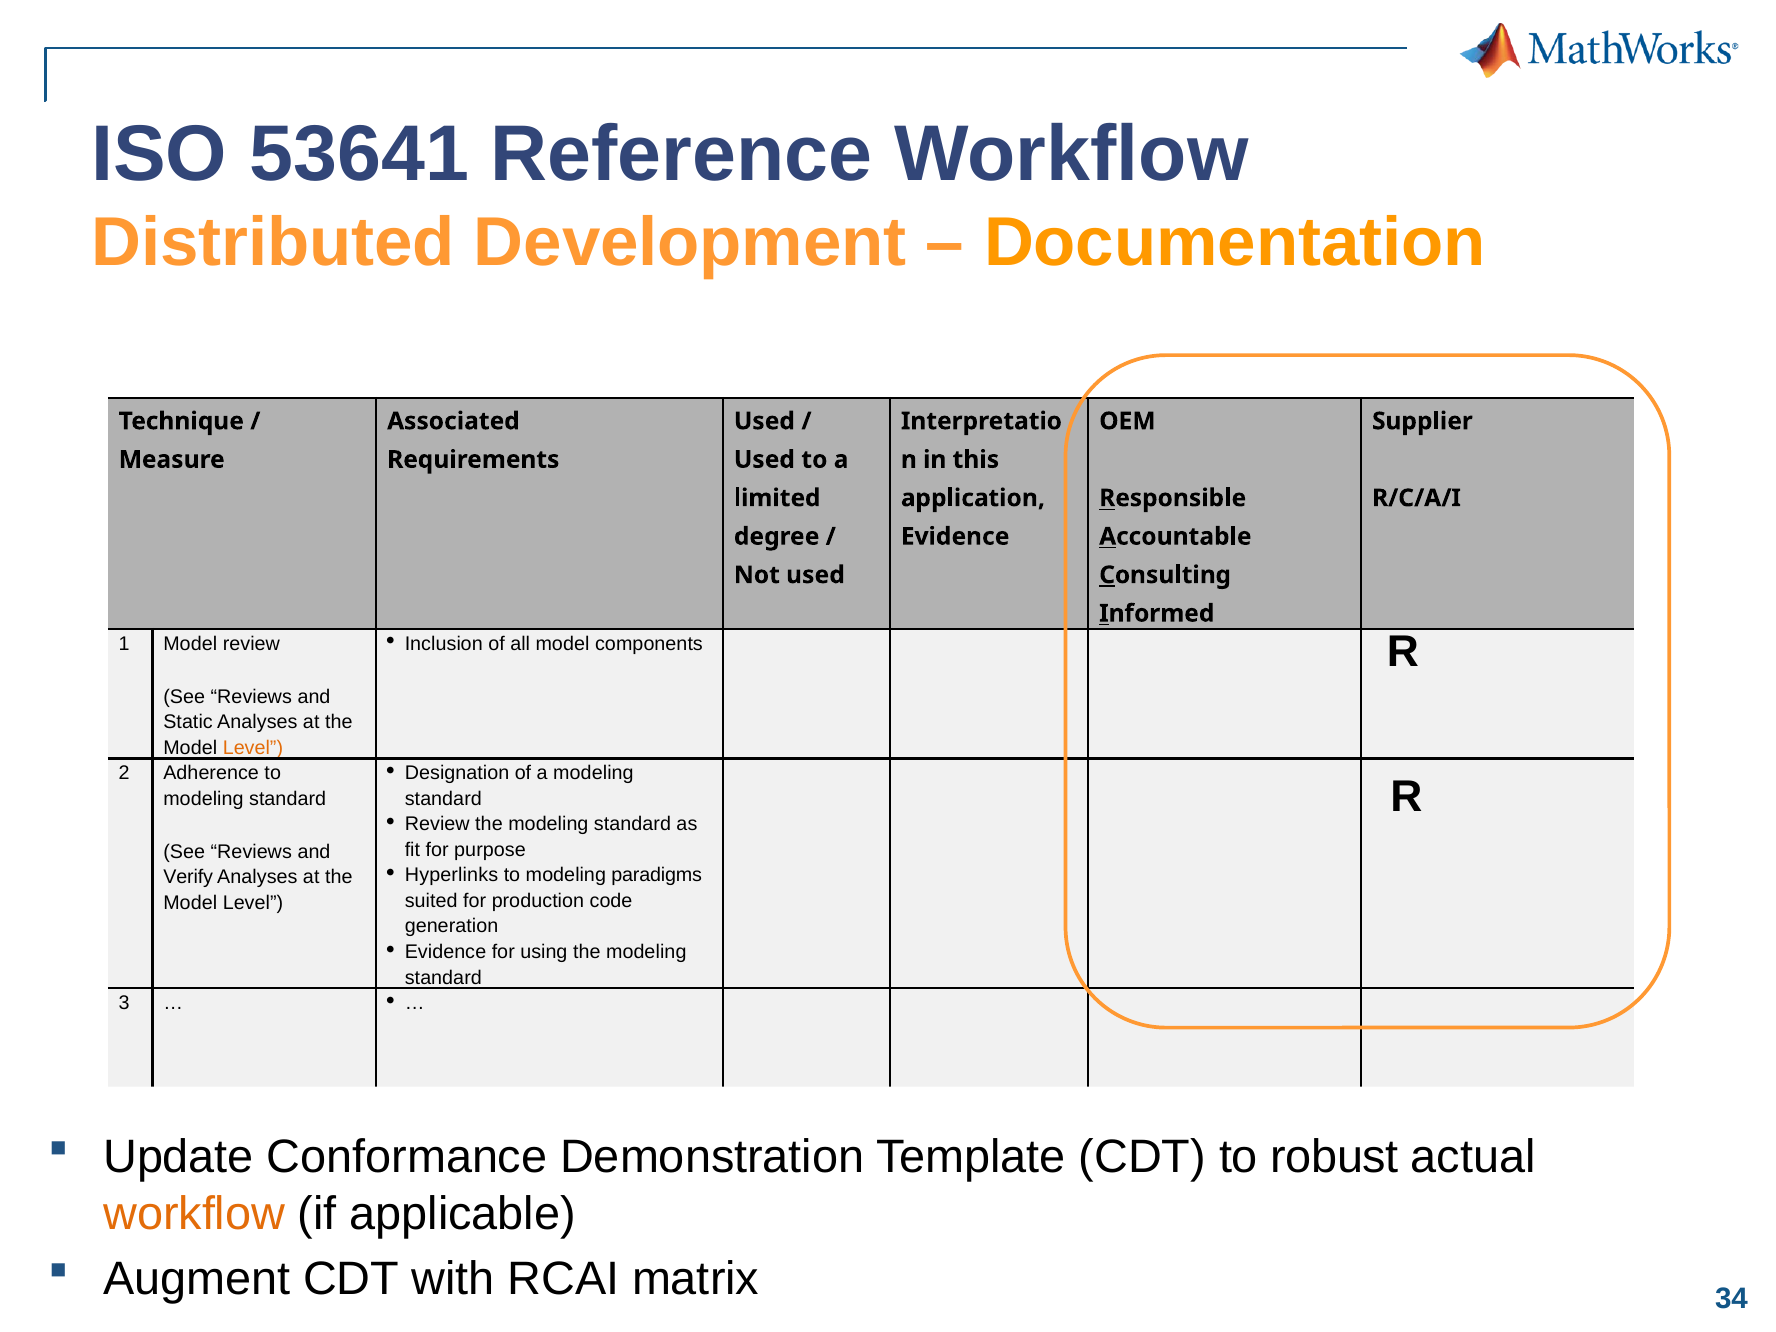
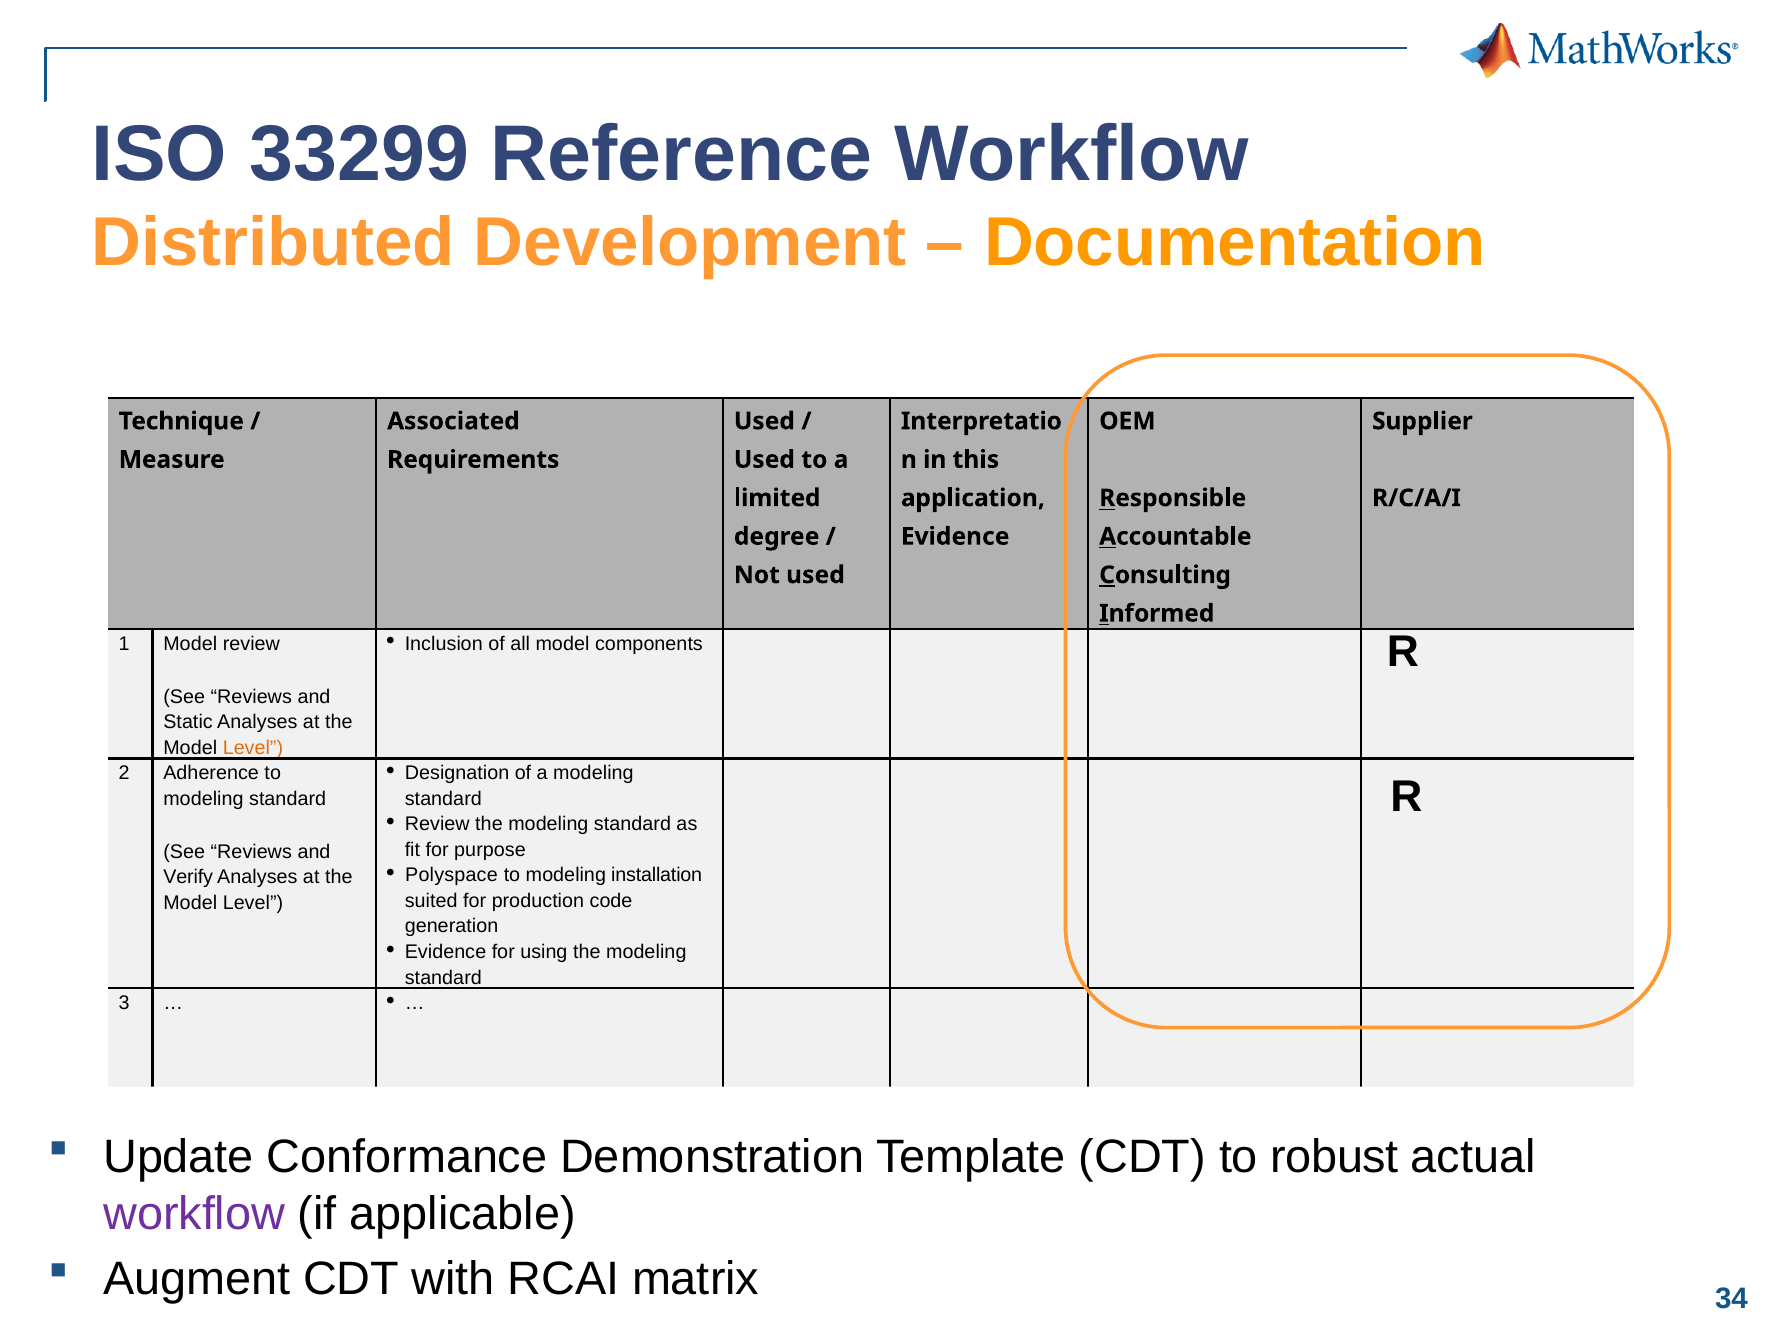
53641: 53641 -> 33299 (359, 154)
Hyperlinks: Hyperlinks -> Polyspace (451, 875)
paradigms: paradigms -> installation (657, 875)
workflow colour: orange -> purple (194, 1214)
